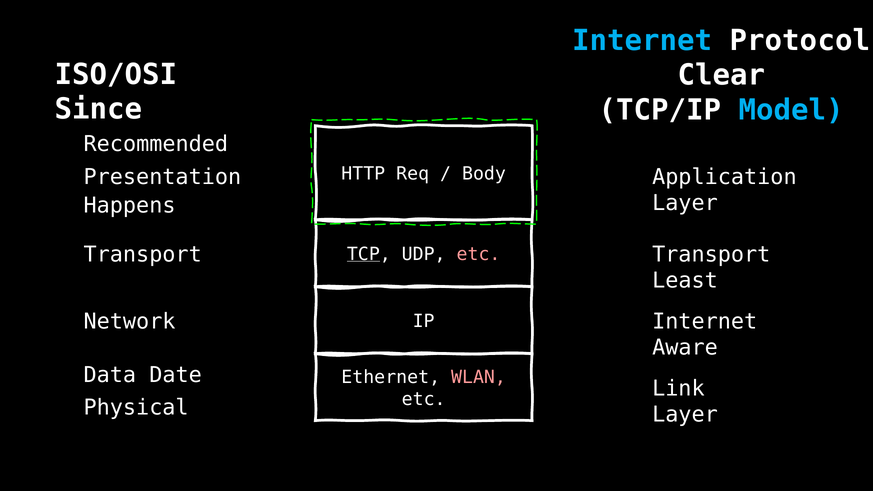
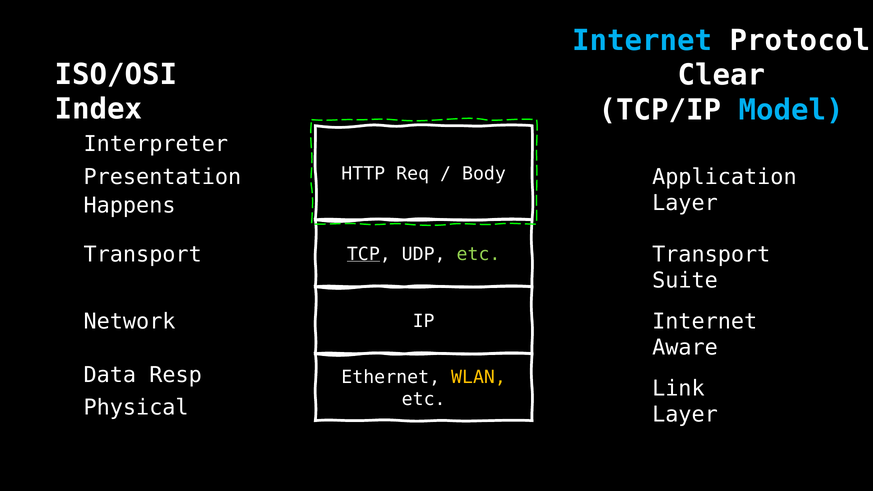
Since: Since -> Index (98, 109)
Recommended: Recommended -> Interpreter (156, 144)
etc colour: pink -> light green (478, 254)
Least: Least -> Suite (685, 281)
Date: Date -> Resp (176, 375)
WLAN colour: pink -> yellow (479, 378)
